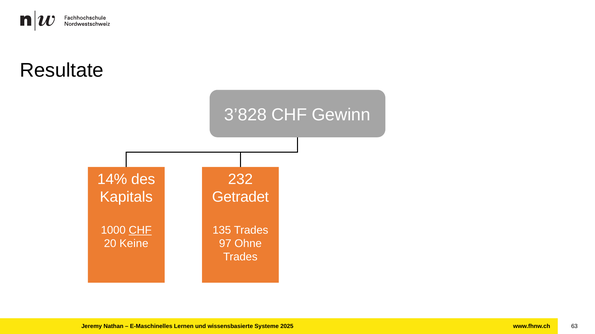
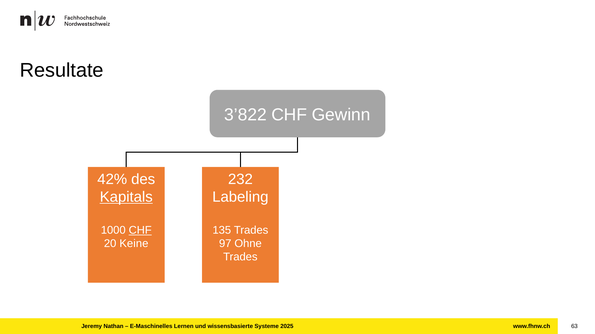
3’828: 3’828 -> 3’822 (245, 115)
14%: 14% -> 42% (112, 180)
Kapitals underline: none -> present (126, 197)
Getradet: Getradet -> Labeling (240, 197)
